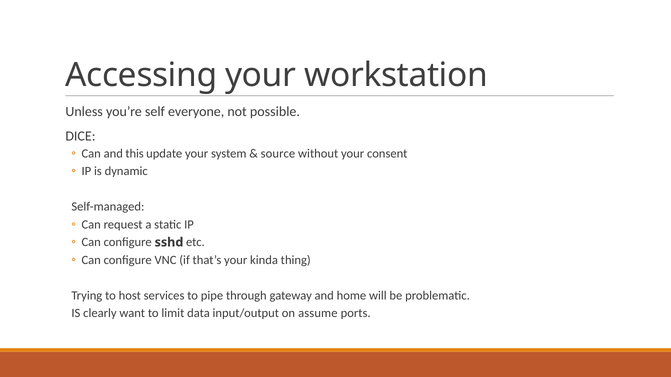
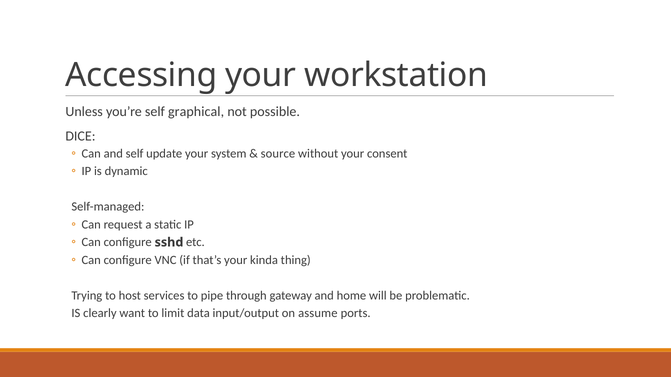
everyone: everyone -> graphical (196, 112)
and this: this -> self (135, 154)
